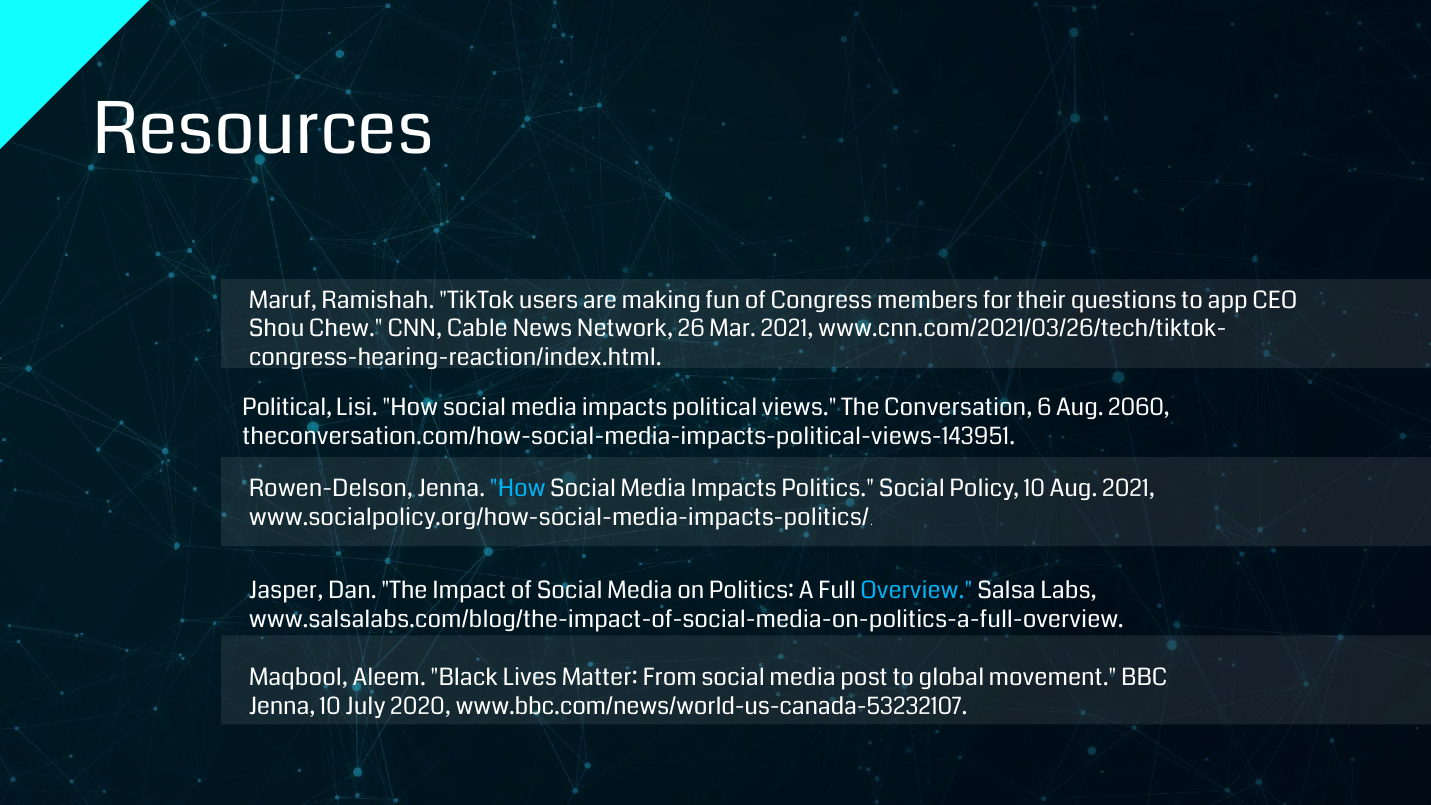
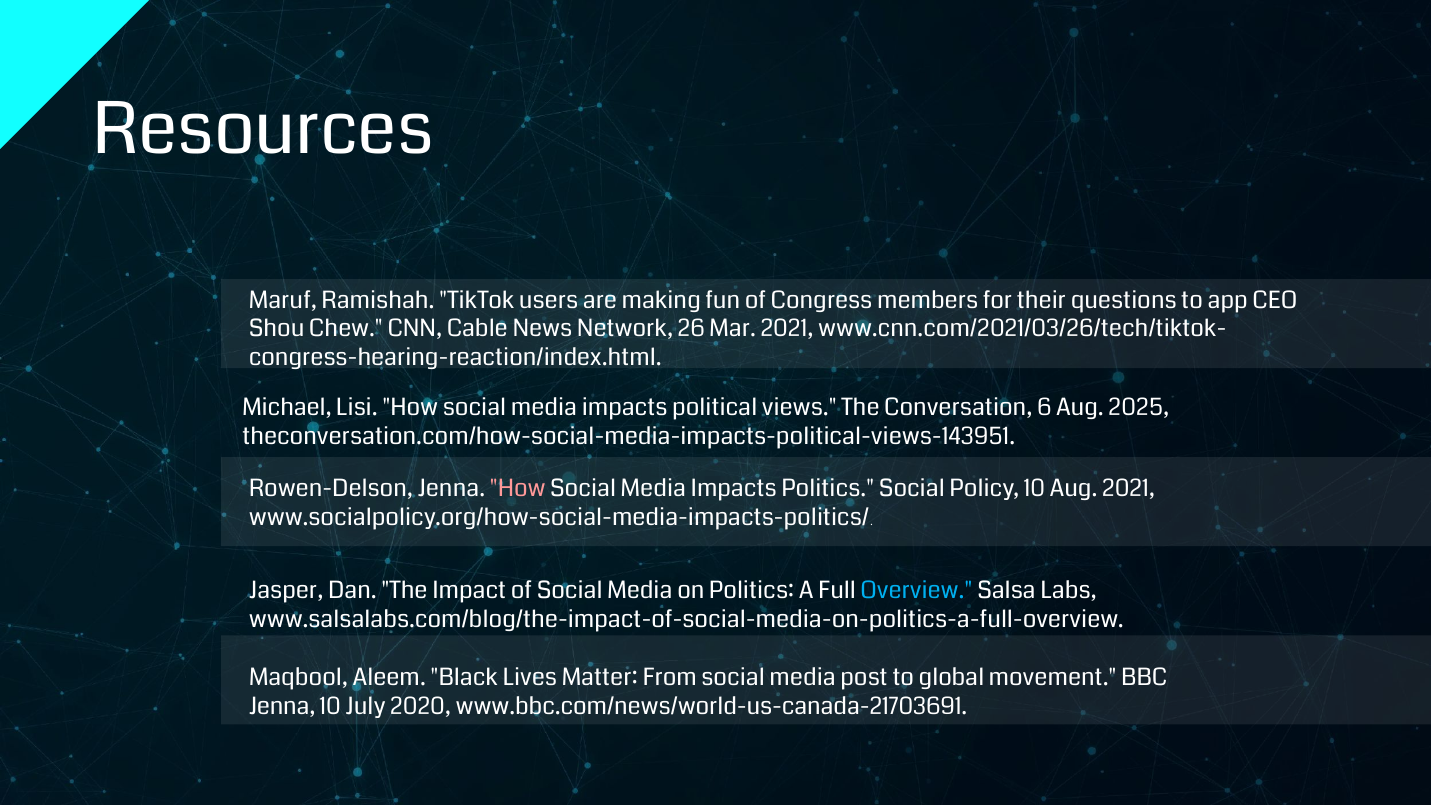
Political: Political -> Michael (287, 408)
2060: 2060 -> 2025 (1139, 408)
How colour: light blue -> pink (518, 489)
www.bbc.com/news/world-us-canada-53232107: www.bbc.com/news/world-us-canada-53232107 -> www.bbc.com/news/world-us-canada-21703691 (711, 707)
